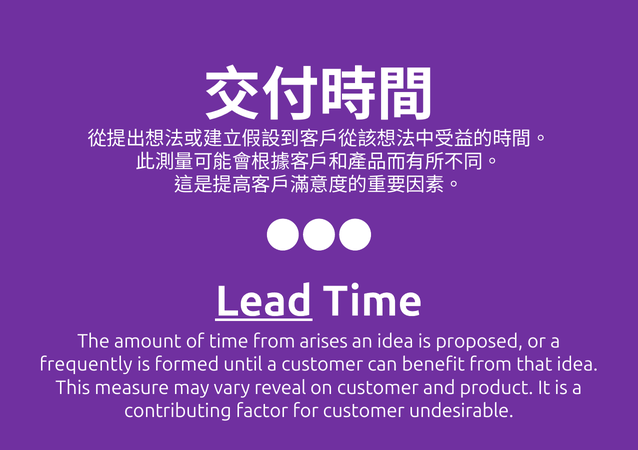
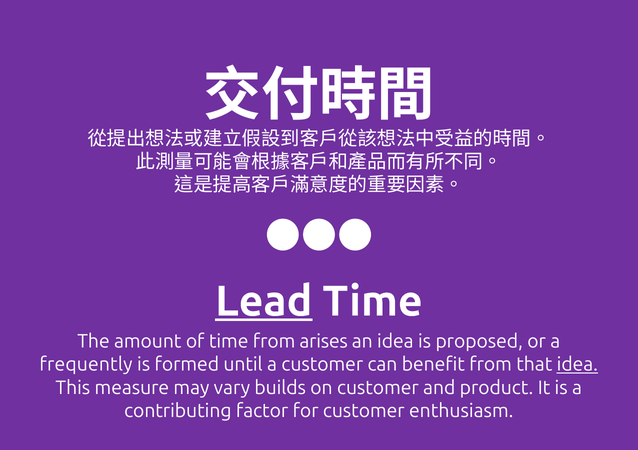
idea underline: none -> present (577, 364)
reveal: reveal -> builds (280, 387)
undesirable: undesirable -> enthusiasm (461, 411)
